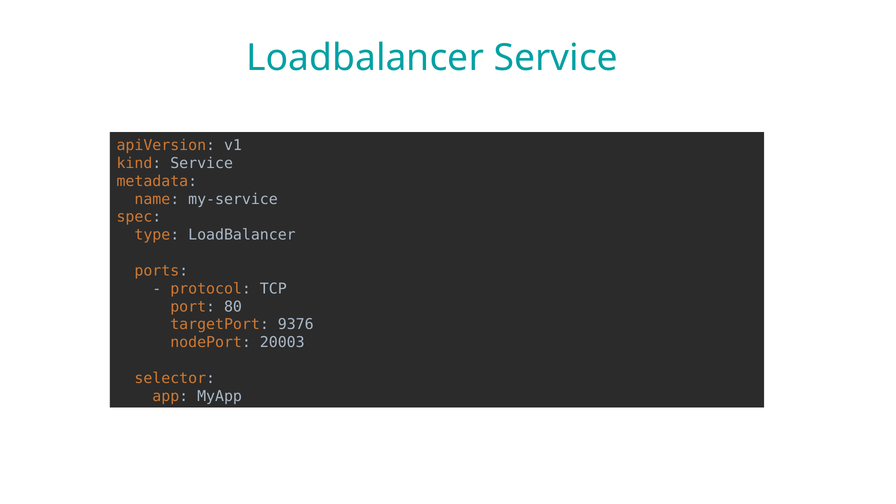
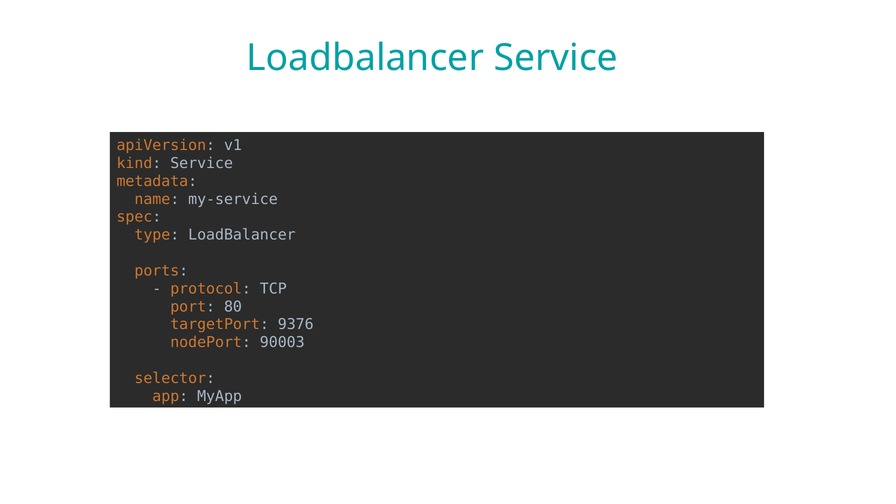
20003: 20003 -> 90003 (282, 342)
